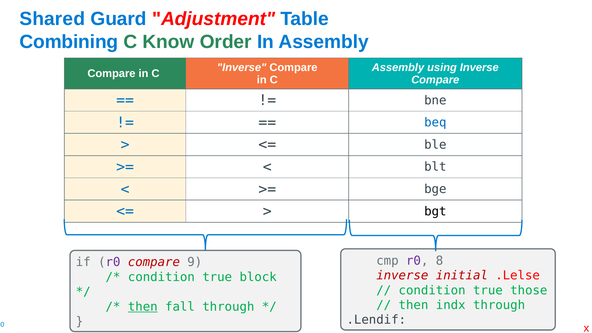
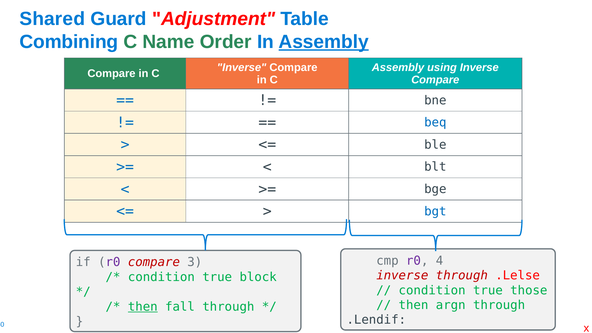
Know: Know -> Name (169, 42)
Assembly underline: none -> present (324, 42)
bgt colour: black -> blue (435, 211)
8: 8 -> 4 (440, 261)
9: 9 -> 3 (195, 262)
inverse initial: initial -> through (462, 275)
indx: indx -> argn (451, 305)
